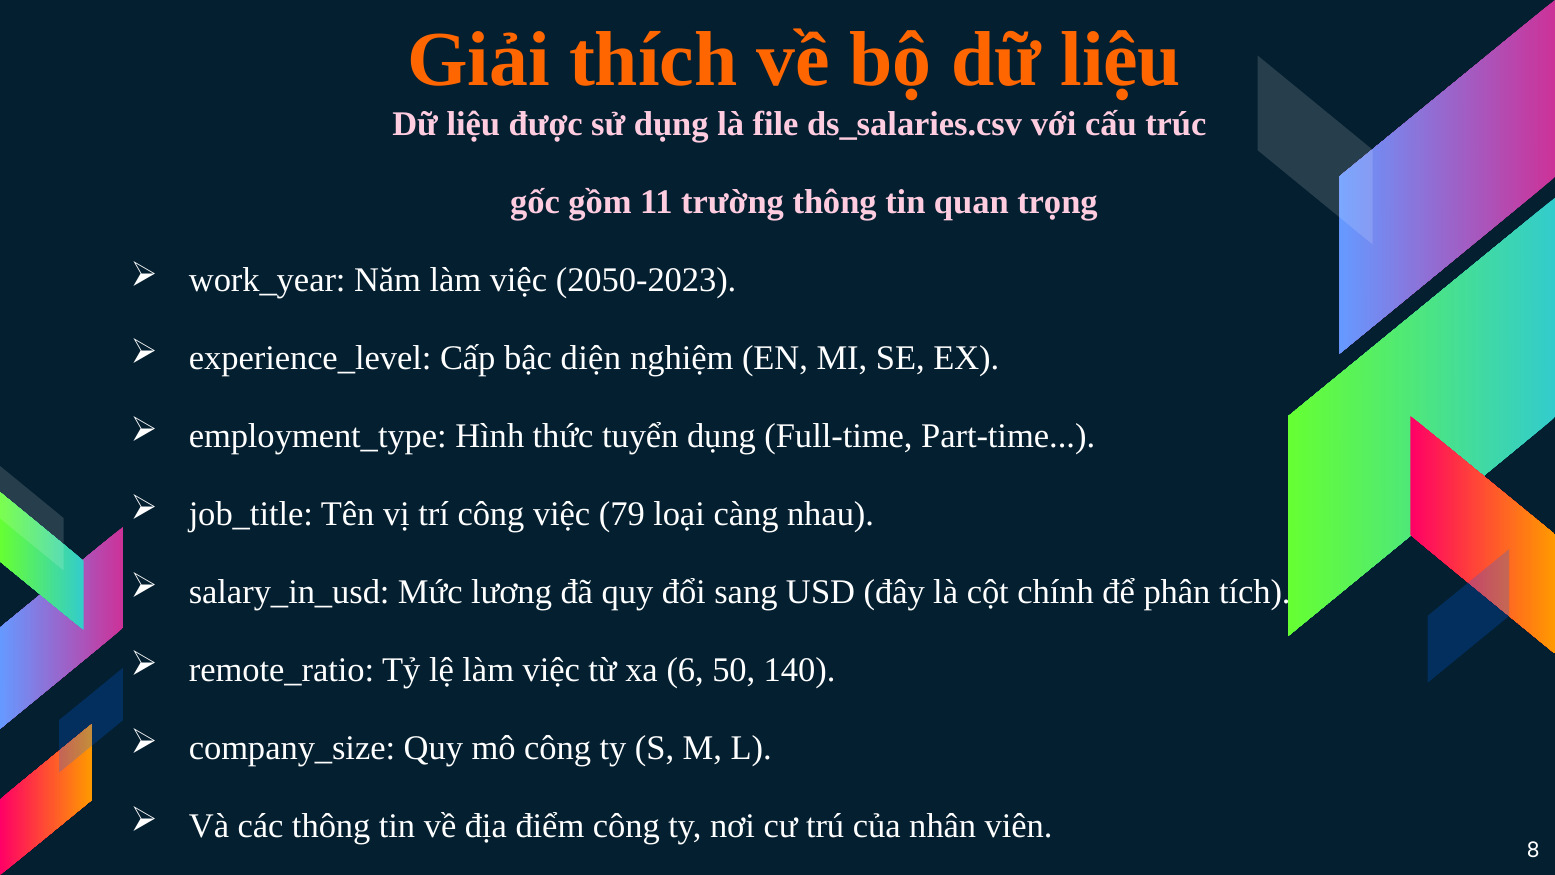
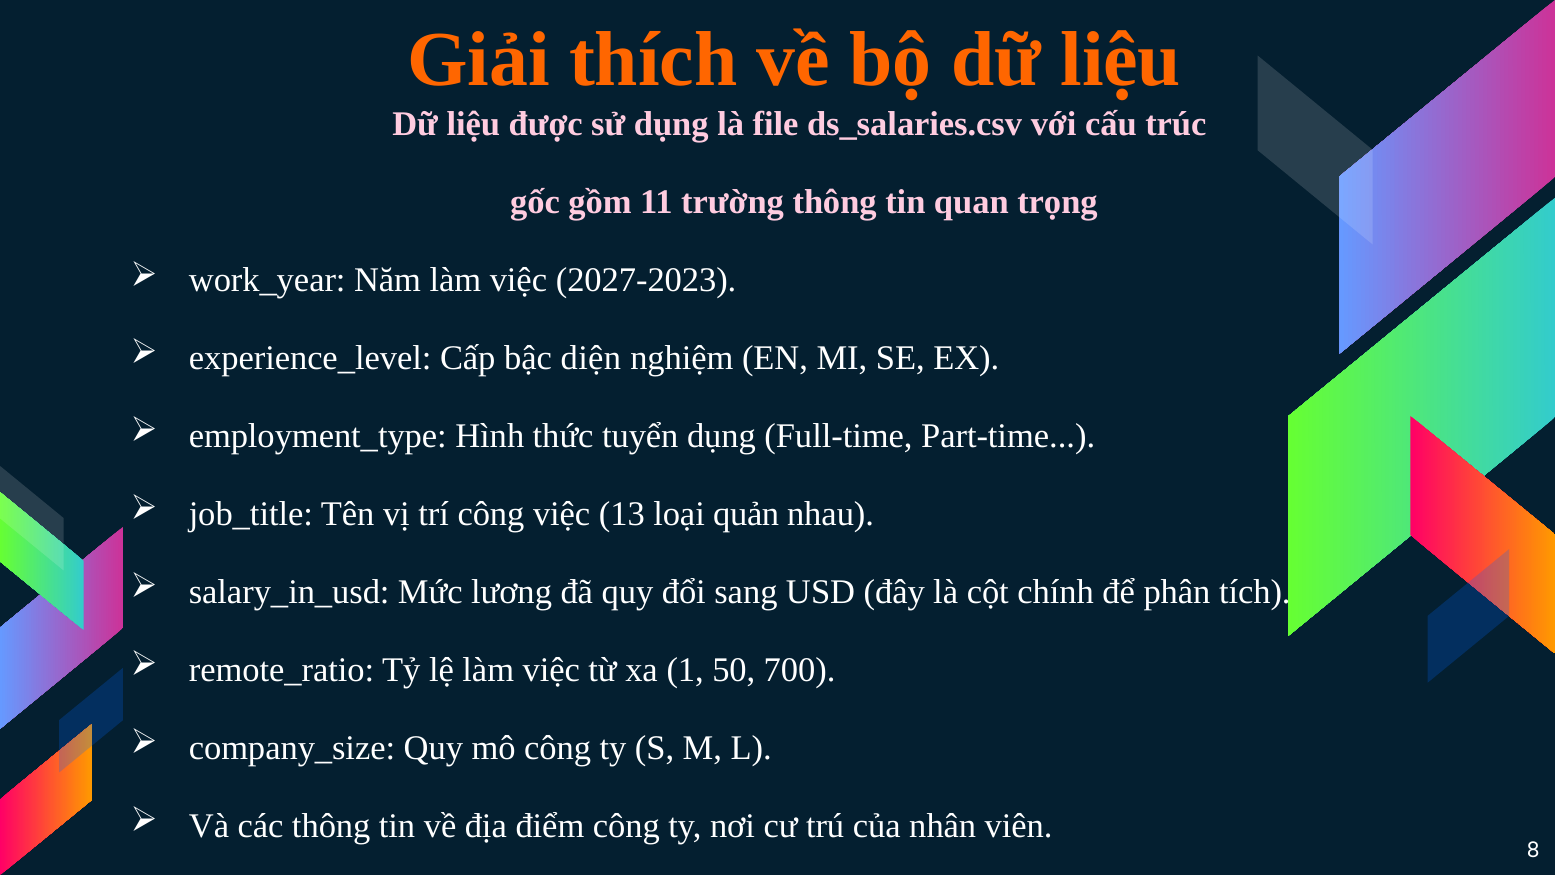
2050-2023: 2050-2023 -> 2027-2023 (646, 280)
79: 79 -> 13 (622, 514)
càng: càng -> quản (746, 514)
6: 6 -> 1 (685, 670)
140: 140 -> 700 (800, 670)
